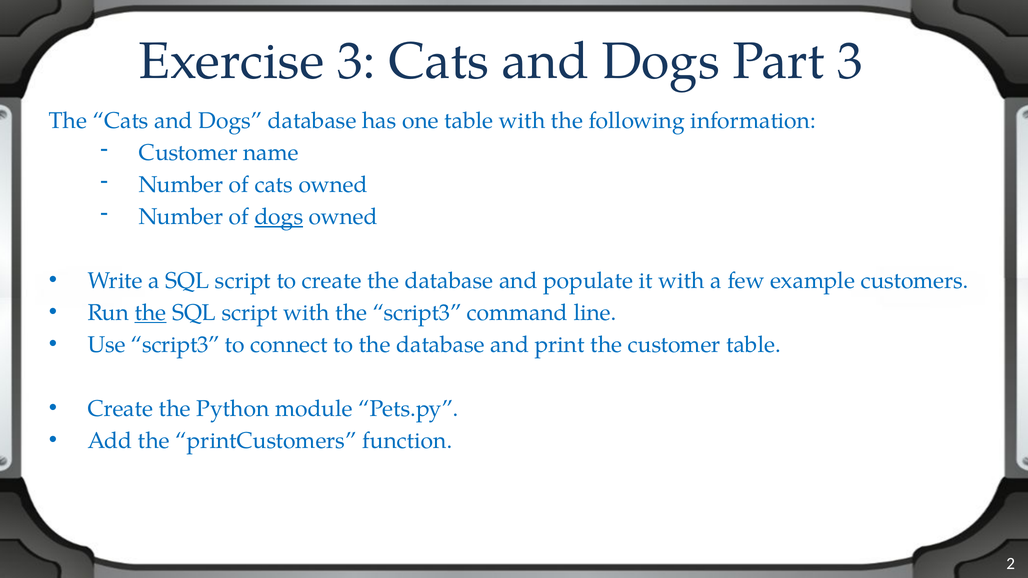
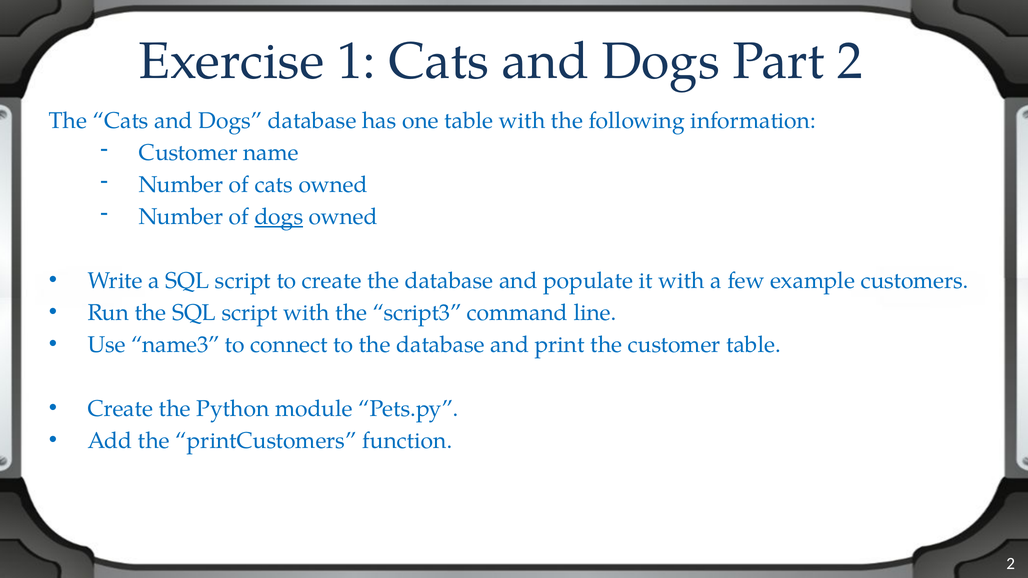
Exercise 3: 3 -> 1 (356, 61)
Part 3: 3 -> 2 (850, 61)
the underline: present -> none (150, 313)
Use script3: script3 -> name3 (175, 345)
